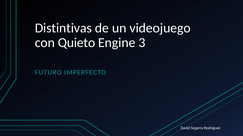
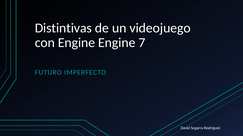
con Quieto: Quieto -> Engine (76, 43)
3: 3 -> 7 (142, 43)
